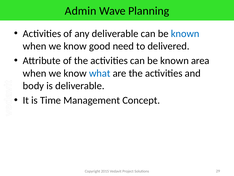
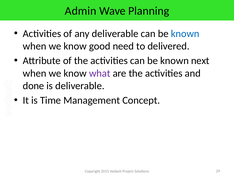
area: area -> next (200, 61)
what colour: blue -> purple (100, 73)
body: body -> done (33, 86)
